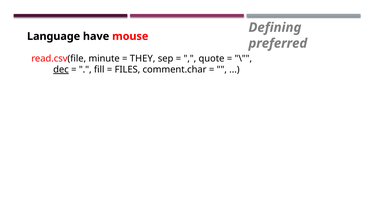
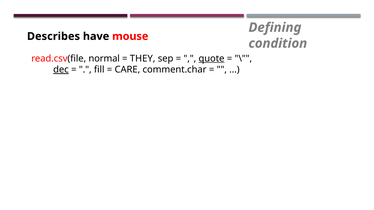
Language: Language -> Describes (54, 36)
preferred: preferred -> condition (278, 43)
minute: minute -> normal (104, 59)
quote underline: none -> present (212, 59)
FILES: FILES -> CARE (127, 70)
